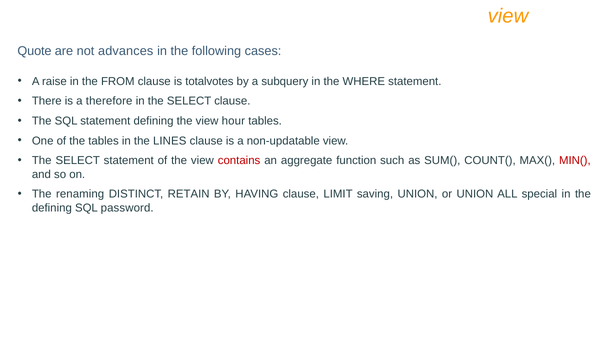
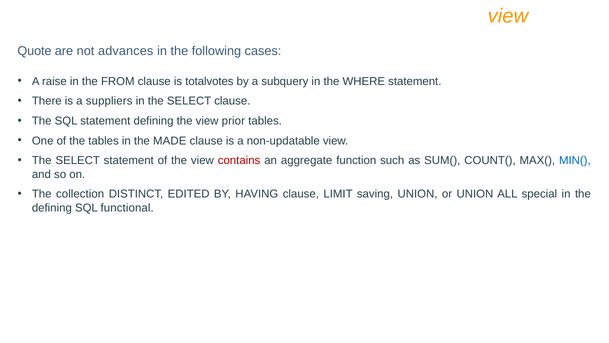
therefore: therefore -> suppliers (109, 101)
hour: hour -> prior (233, 121)
LINES: LINES -> MADE (170, 141)
MIN( colour: red -> blue (575, 160)
renaming: renaming -> collection (80, 194)
RETAIN: RETAIN -> EDITED (189, 194)
password: password -> functional (127, 208)
